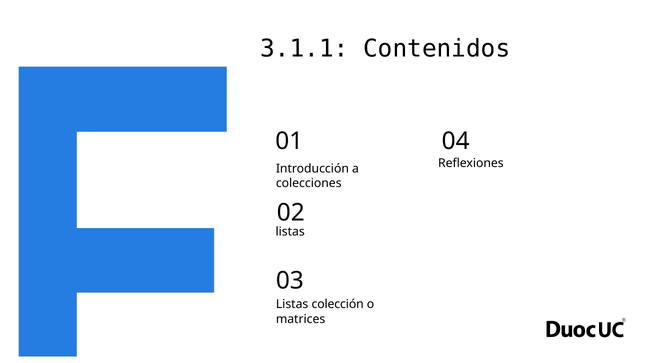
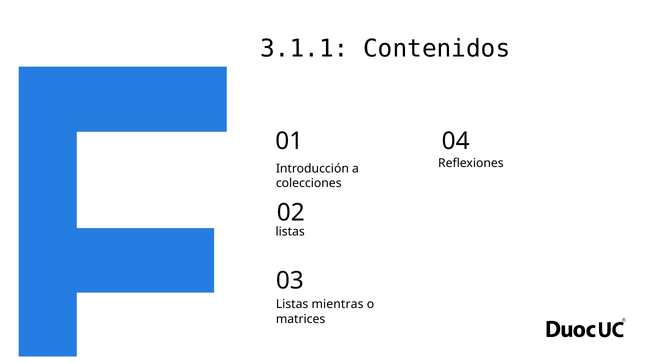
colección: colección -> mientras (338, 304)
